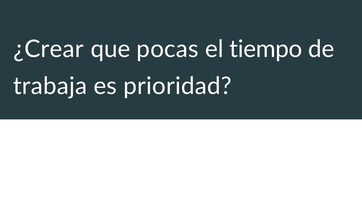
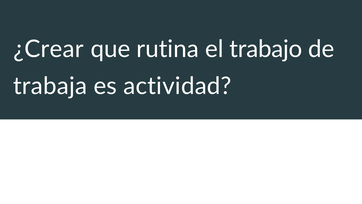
pocas: pocas -> rutina (168, 49)
tiempo: tiempo -> trabajo (266, 49)
prioridad: prioridad -> actividad (177, 86)
